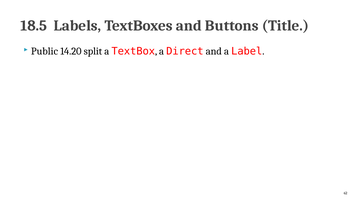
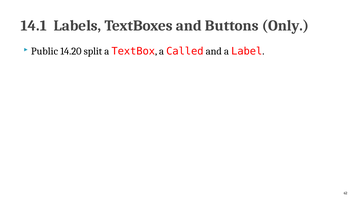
18.5: 18.5 -> 14.1 (34, 26)
Title: Title -> Only (286, 26)
Direct: Direct -> Called (185, 51)
